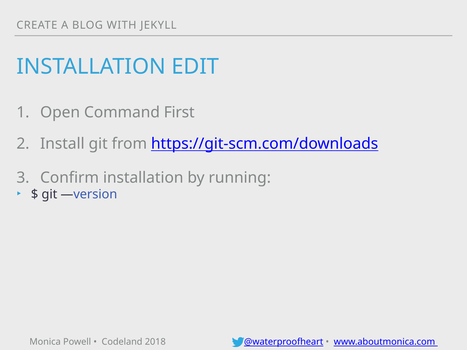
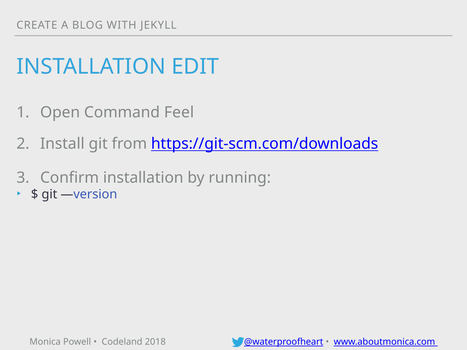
First: First -> Feel (179, 112)
